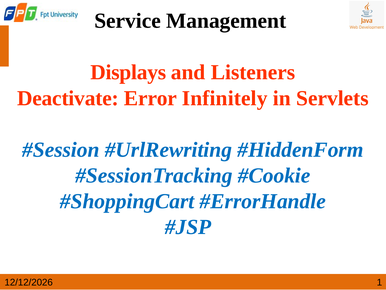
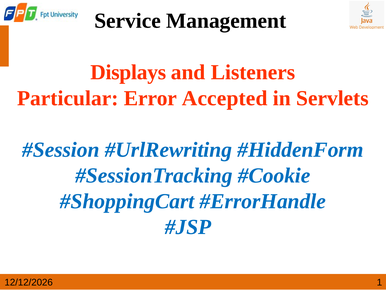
Deactivate: Deactivate -> Particular (68, 98)
Infinitely: Infinitely -> Accepted (225, 98)
